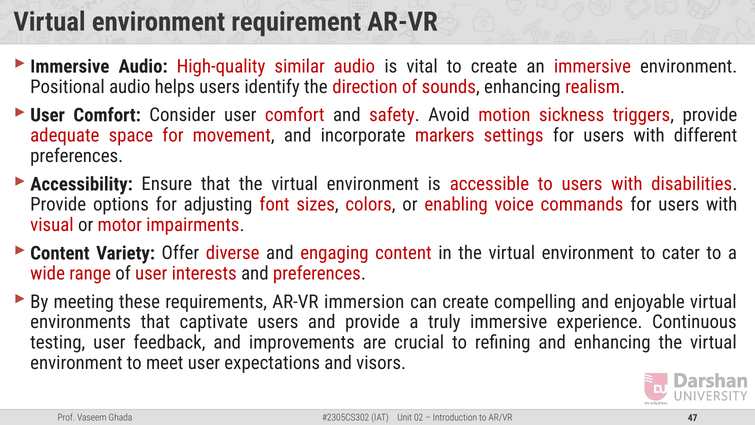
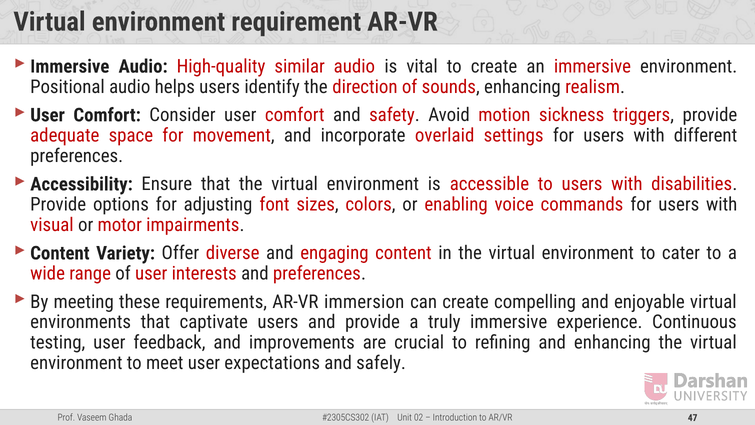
markers: markers -> overlaid (445, 135)
visors: visors -> safely (381, 363)
